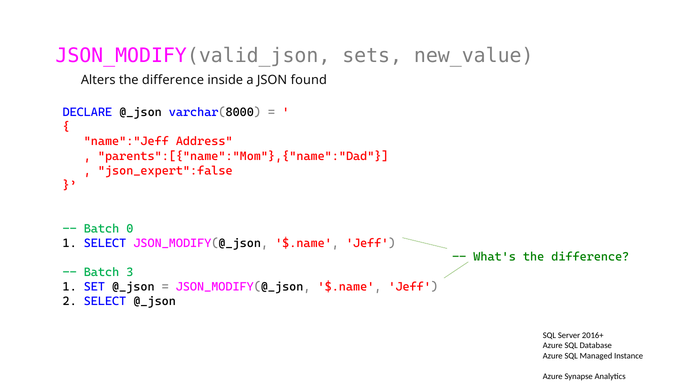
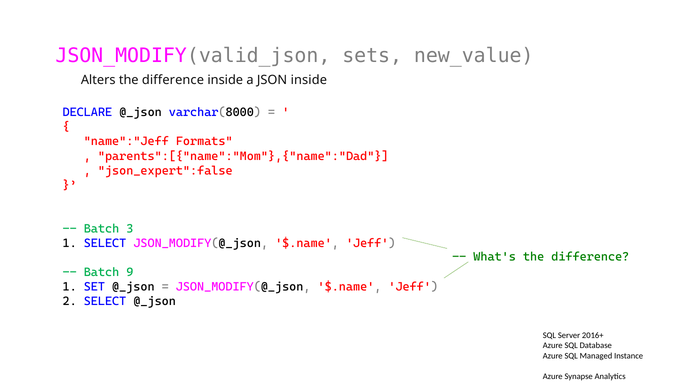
JSON found: found -> inside (309, 80)
Address: Address -> Formats (204, 141)
0: 0 -> 3 (130, 228)
3: 3 -> 9 (130, 272)
